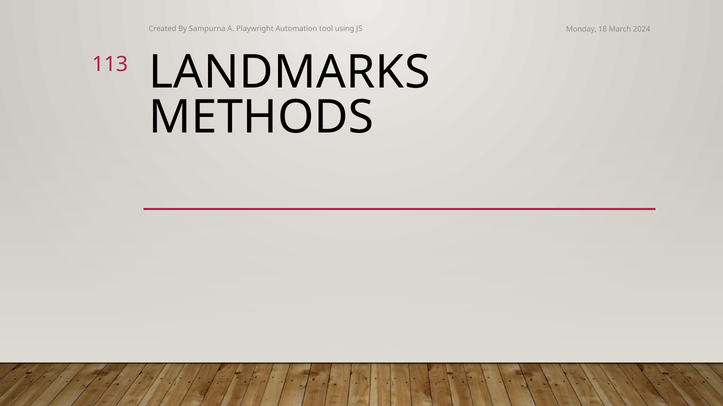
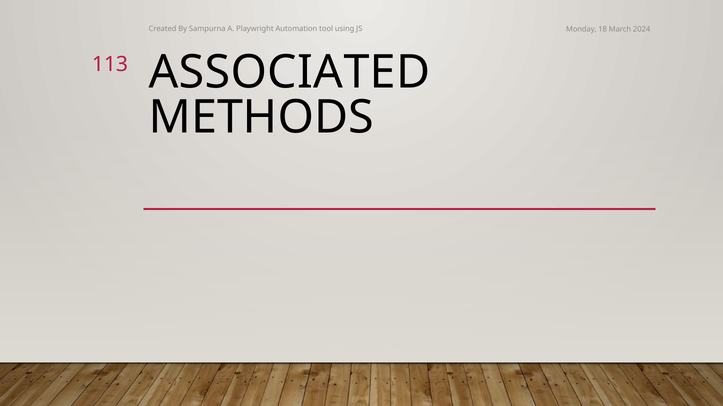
LANDMARKS: LANDMARKS -> ASSOCIATED (289, 72)
